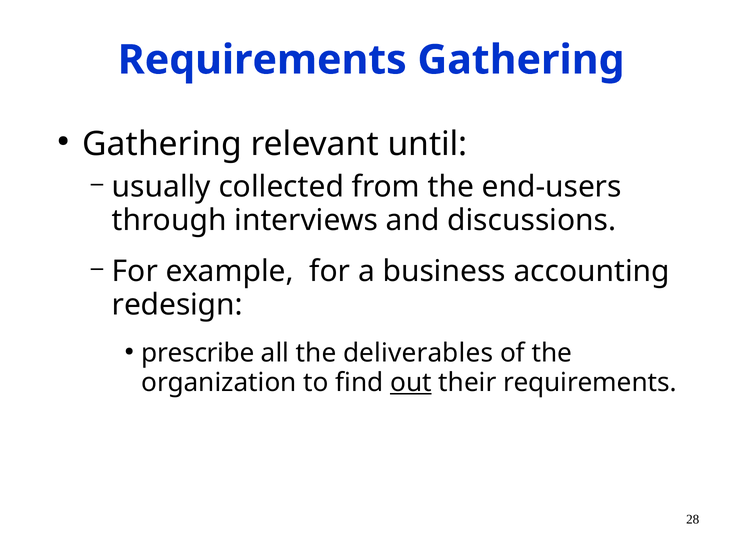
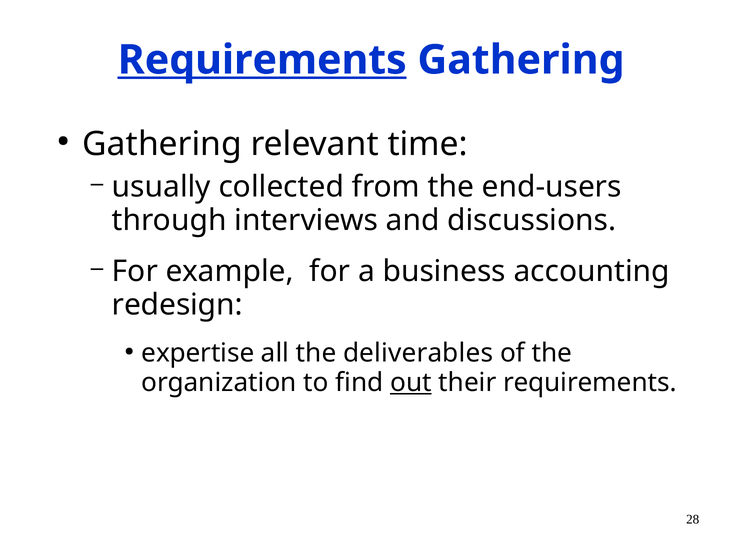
Requirements underline: none -> present (262, 60)
until: until -> time (428, 144)
prescribe: prescribe -> expertise (198, 353)
